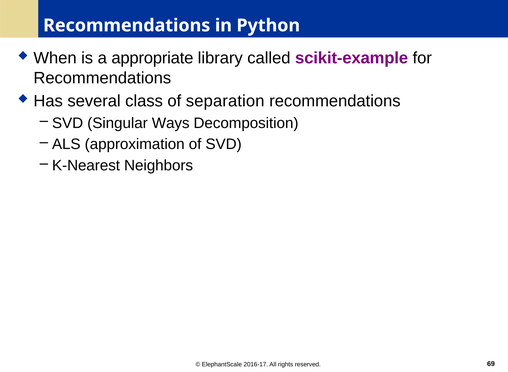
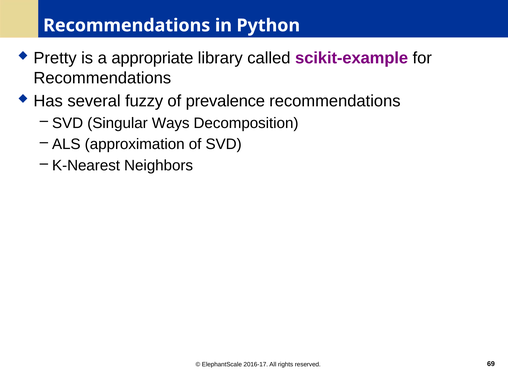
When: When -> Pretty (55, 58)
class: class -> fuzzy (144, 101)
separation: separation -> prevalence (225, 101)
